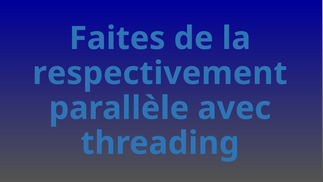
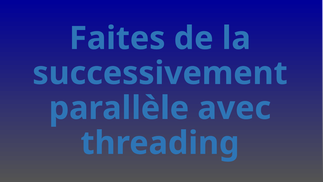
respectivement: respectivement -> successivement (160, 73)
